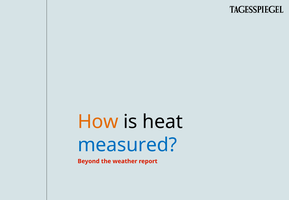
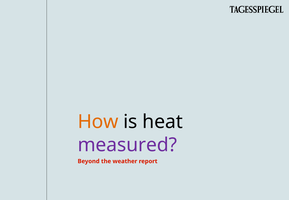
measured colour: blue -> purple (127, 145)
